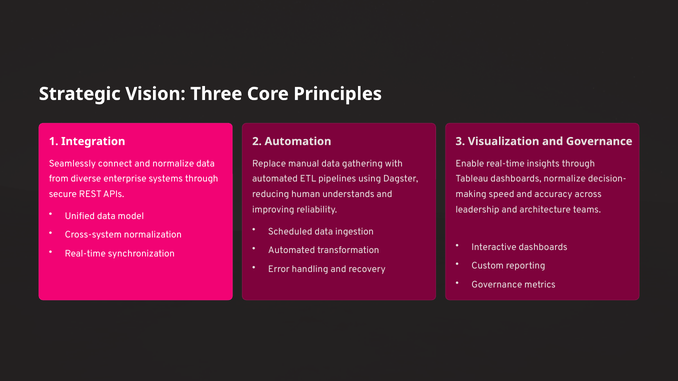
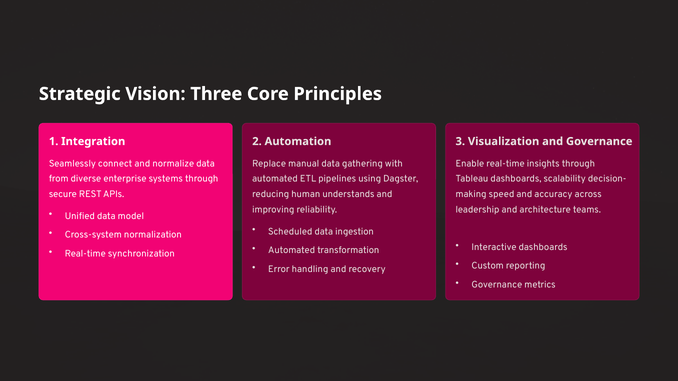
dashboards normalize: normalize -> scalability (565, 179)
